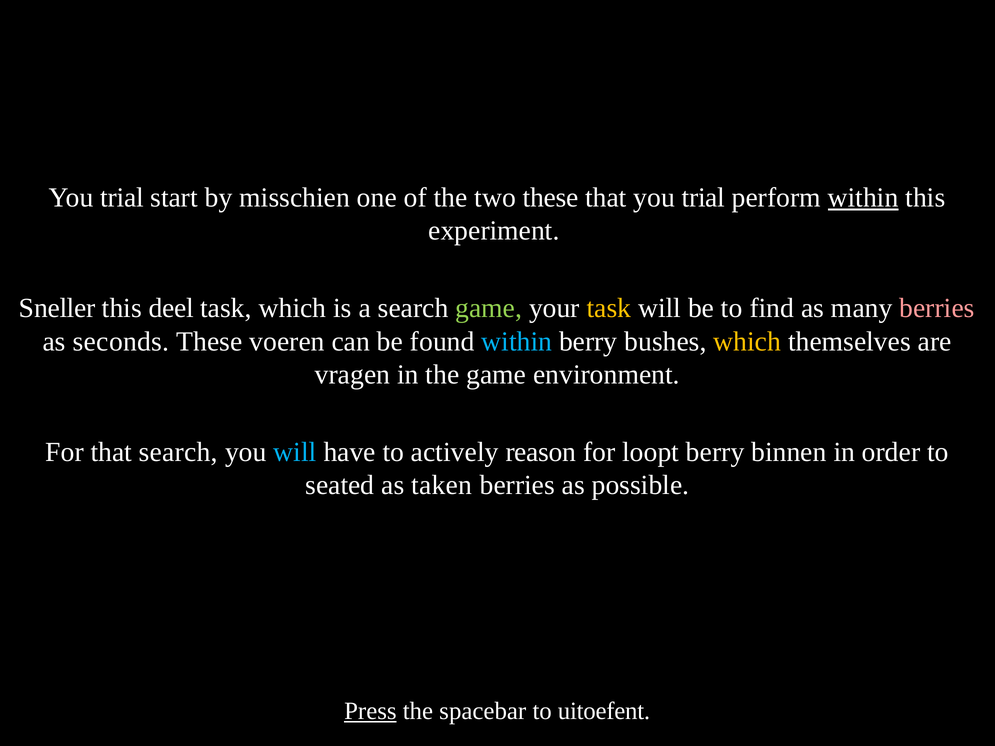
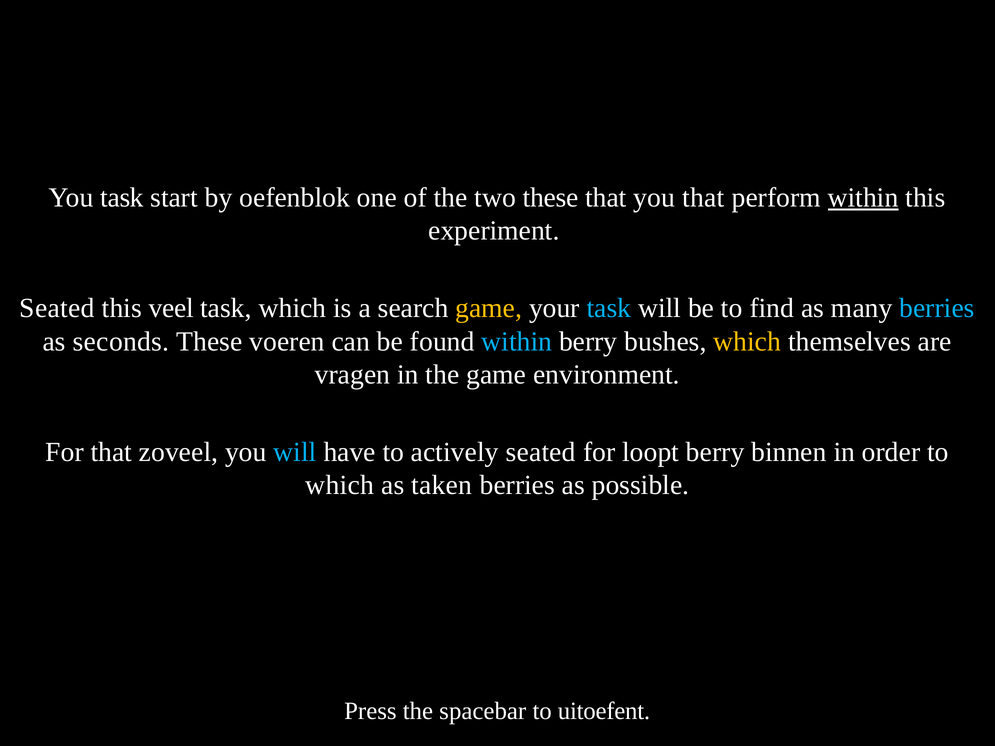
trial: trial -> task (122, 198)
misschien: misschien -> oefenblok (295, 198)
that you trial: trial -> that (703, 198)
Sneller: Sneller -> Seated (57, 308)
deel: deel -> veel (171, 308)
game colour: light green -> yellow (489, 308)
task colour: yellow -> light blue (609, 308)
berries colour: pink -> light blue (937, 308)
that search: search -> zoveel (179, 452)
actively reason: reason -> seated (541, 452)
seated: seated -> which (340, 486)
Press underline: present -> none (370, 711)
